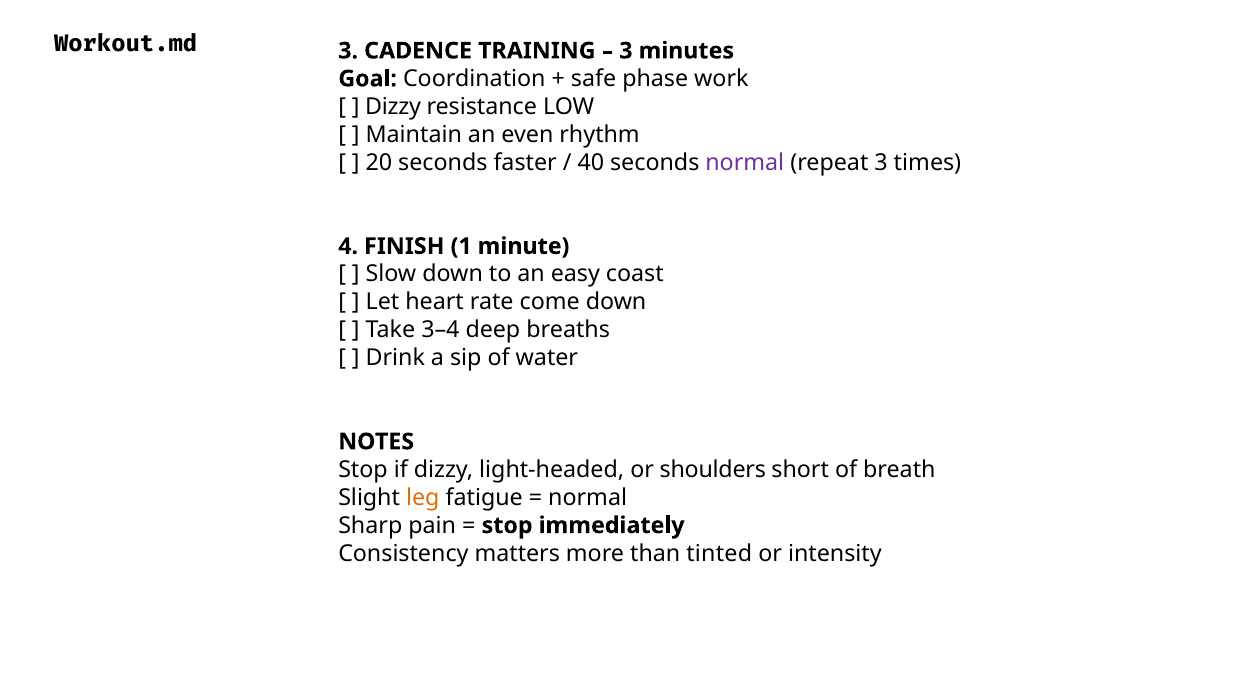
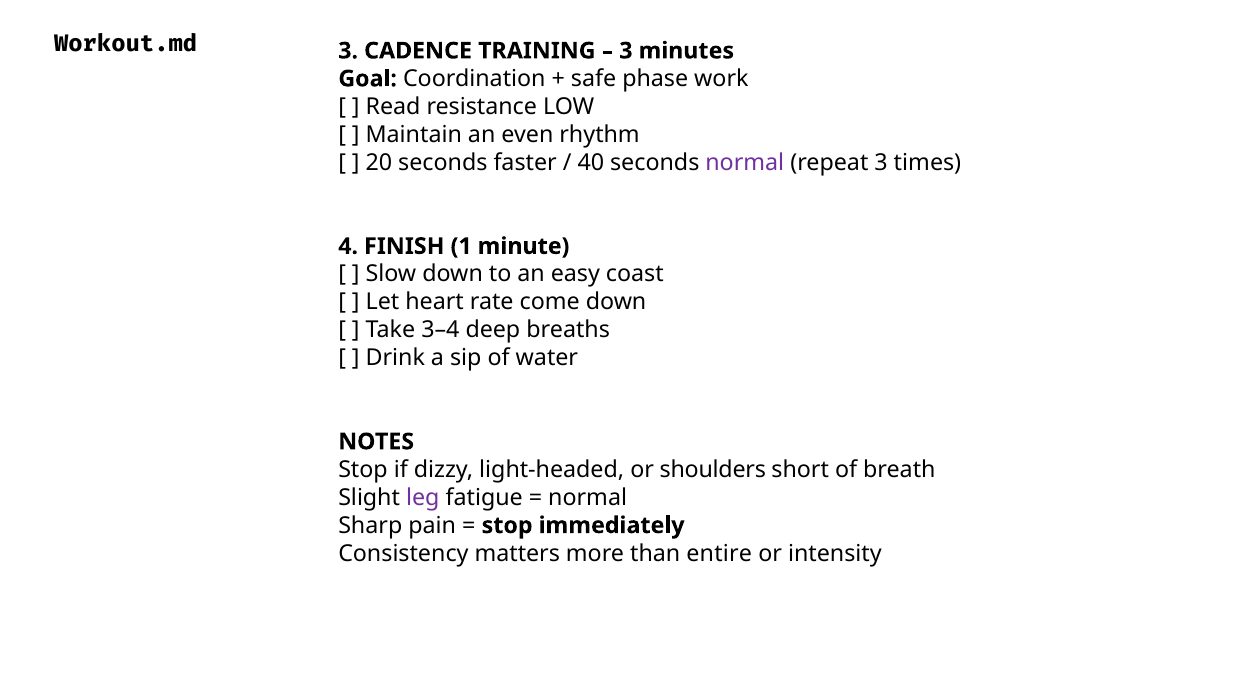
Dizzy: Dizzy -> Read (393, 107)
leg colour: orange -> purple (423, 498)
tinted: tinted -> entire (719, 553)
